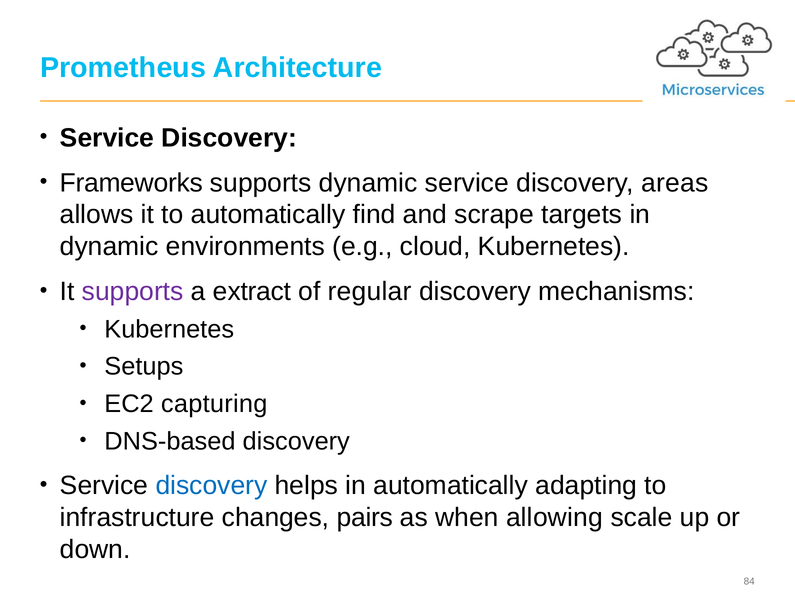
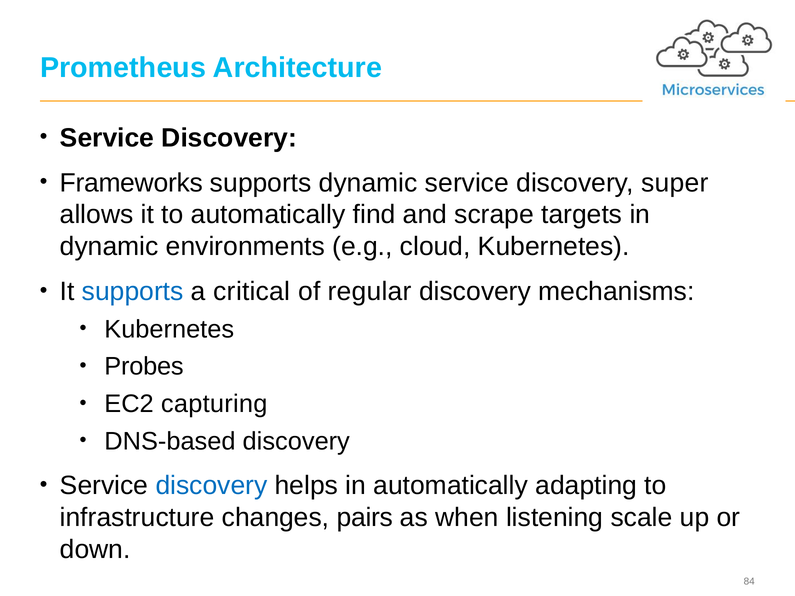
areas: areas -> super (675, 183)
supports colour: purple -> blue (133, 292)
extract: extract -> critical (252, 292)
Setups: Setups -> Probes (144, 367)
allowing: allowing -> listening (555, 518)
